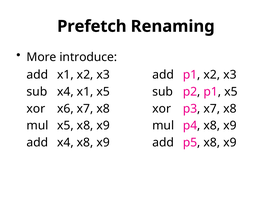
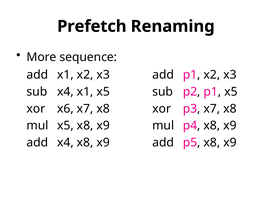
introduce: introduce -> sequence (88, 57)
